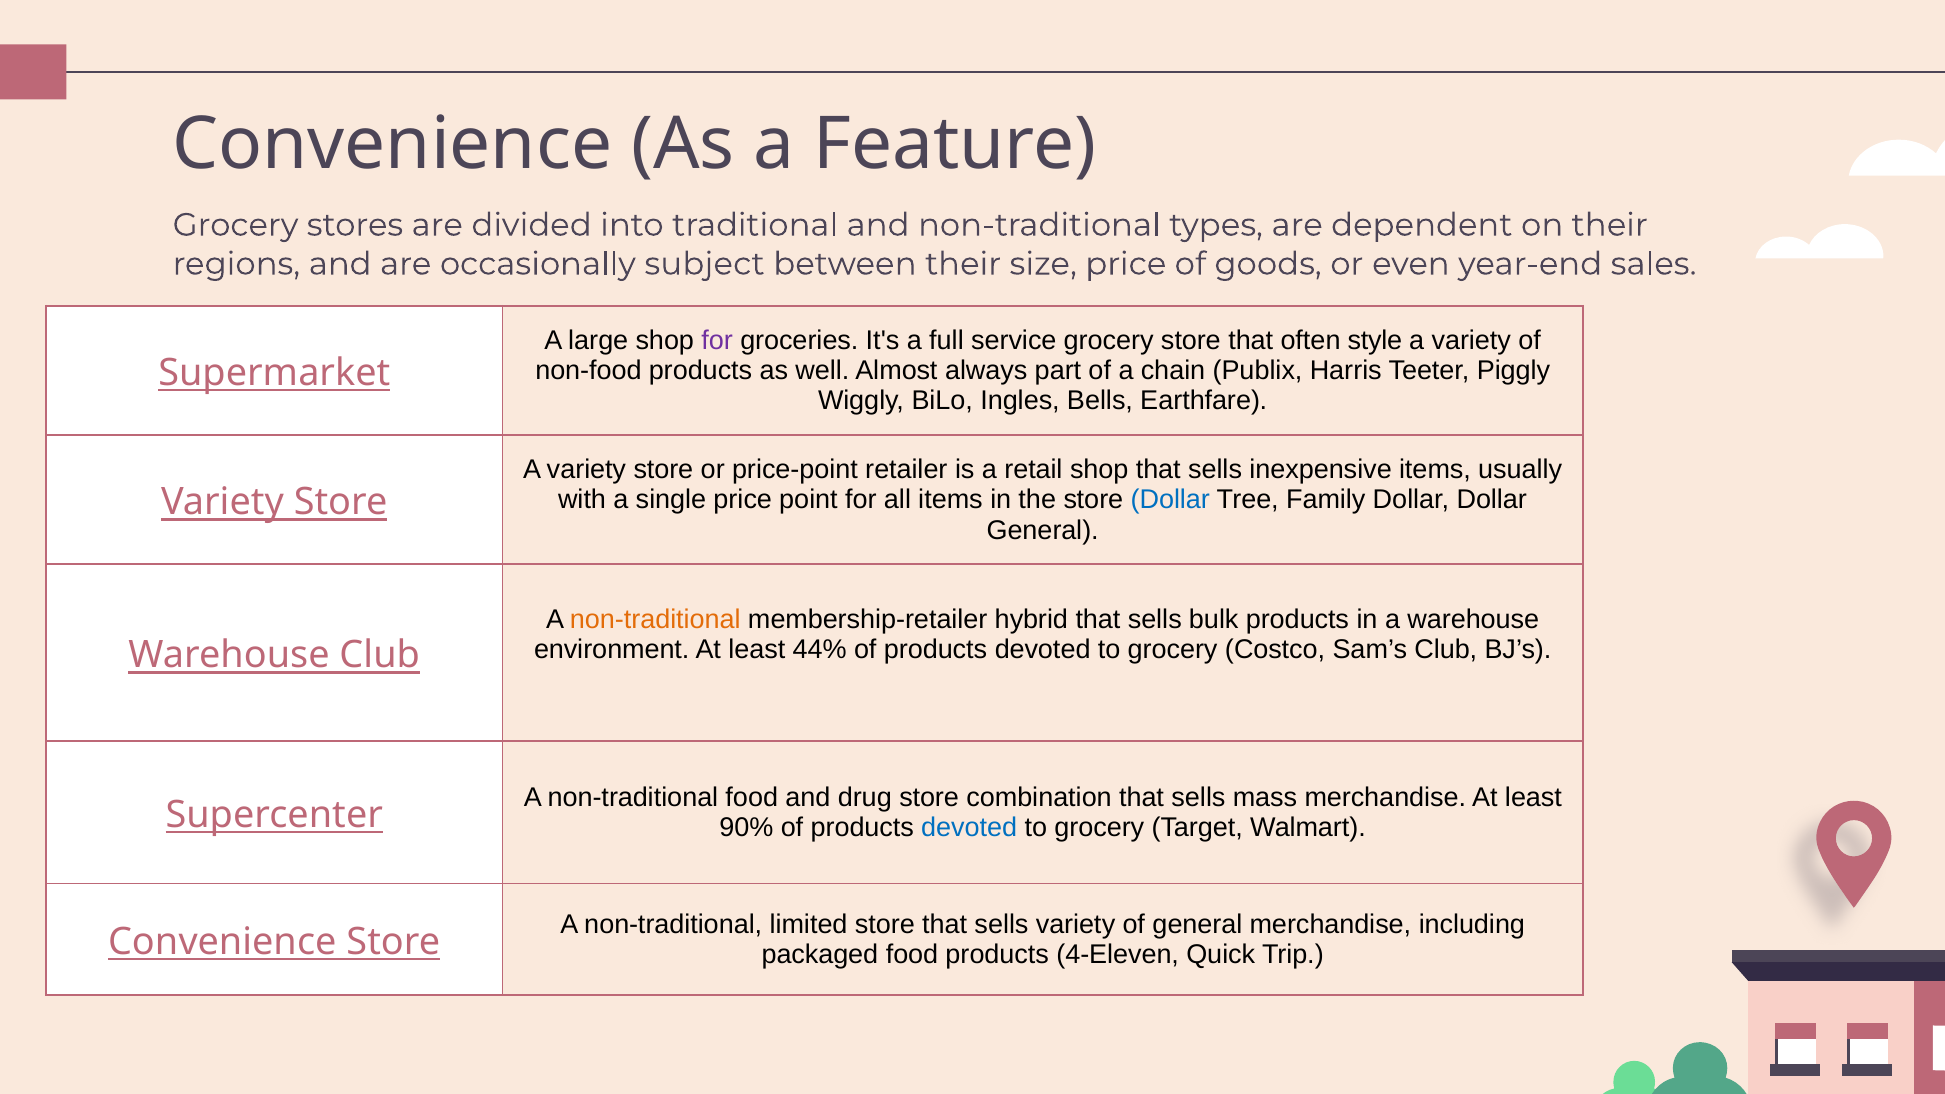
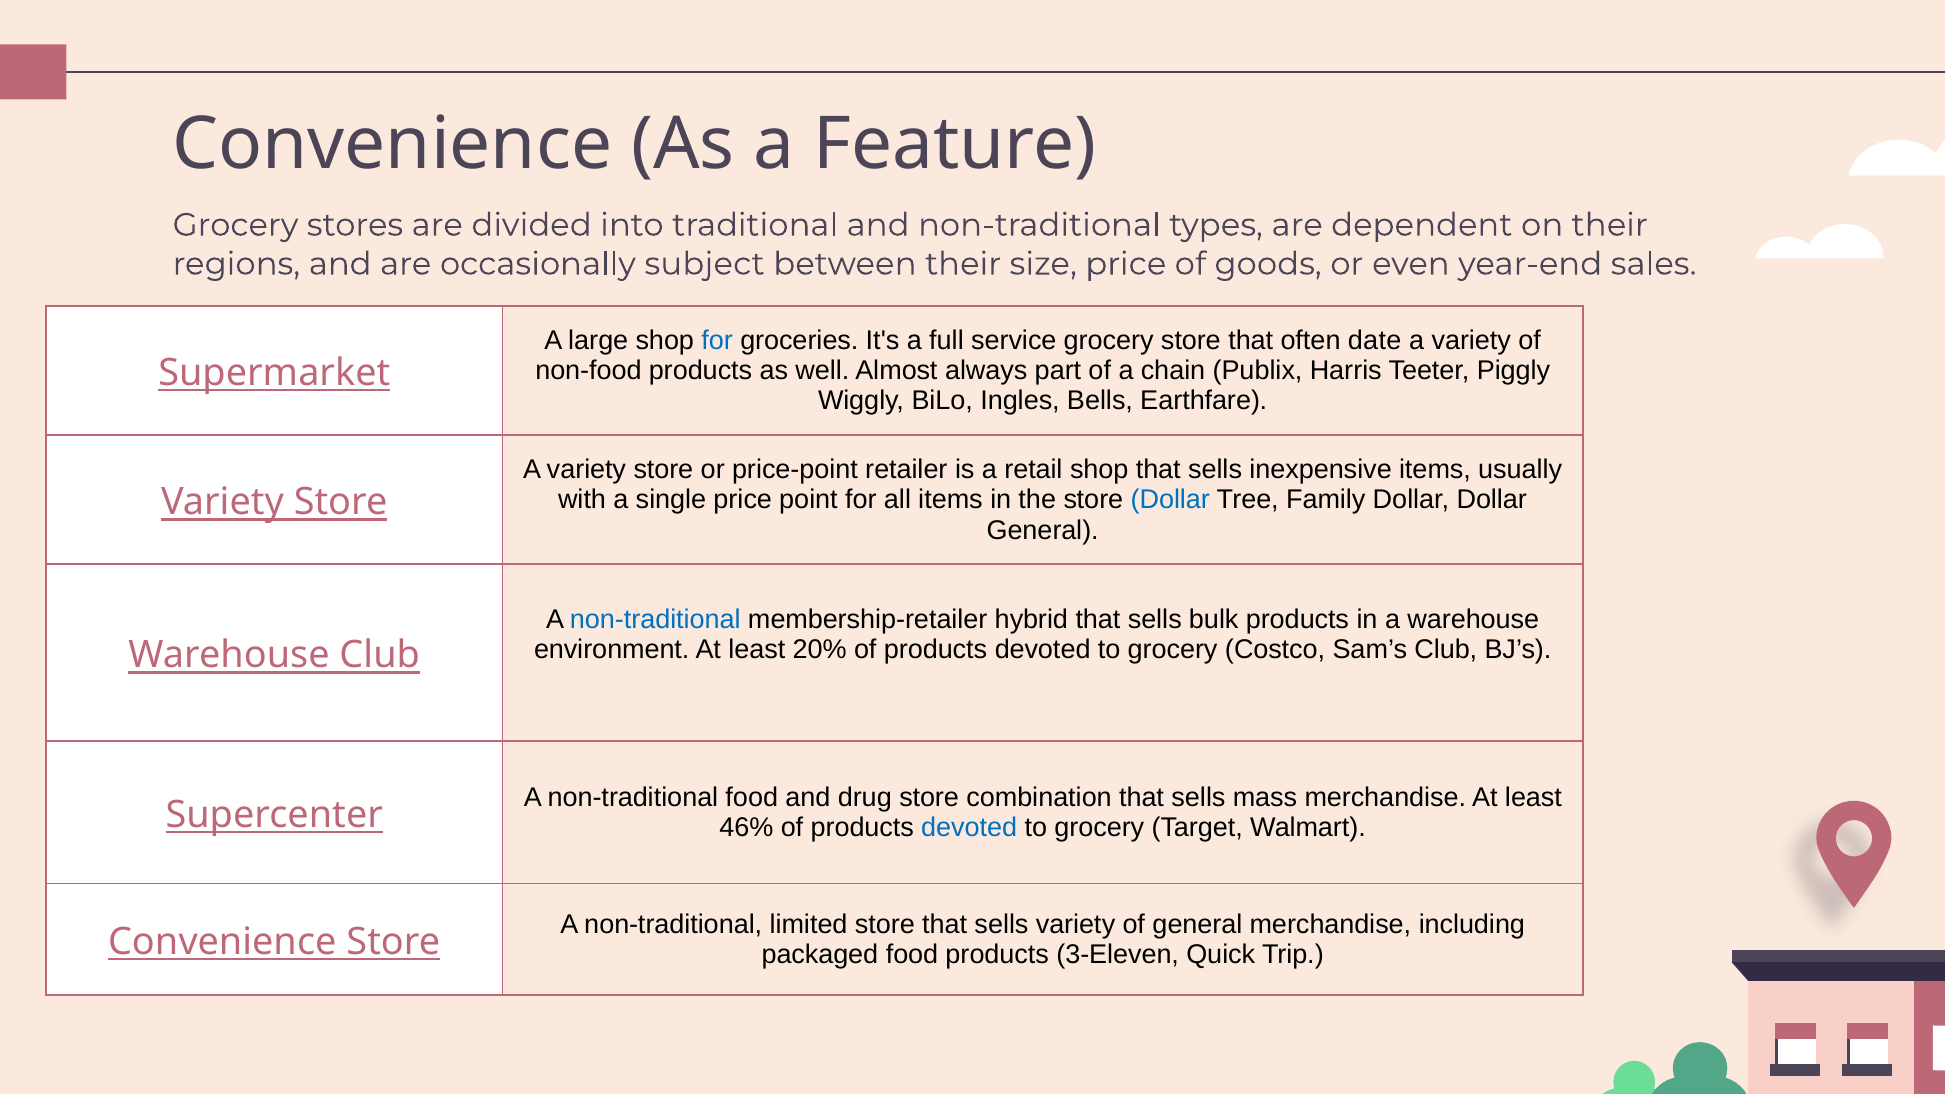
for colour: purple -> blue (717, 340)
style: style -> date (1375, 340)
non-traditional colour: orange -> blue (655, 620)
44%: 44% -> 20% (820, 650)
90%: 90% -> 46% (746, 828)
4-Eleven: 4-Eleven -> 3-Eleven (1118, 955)
